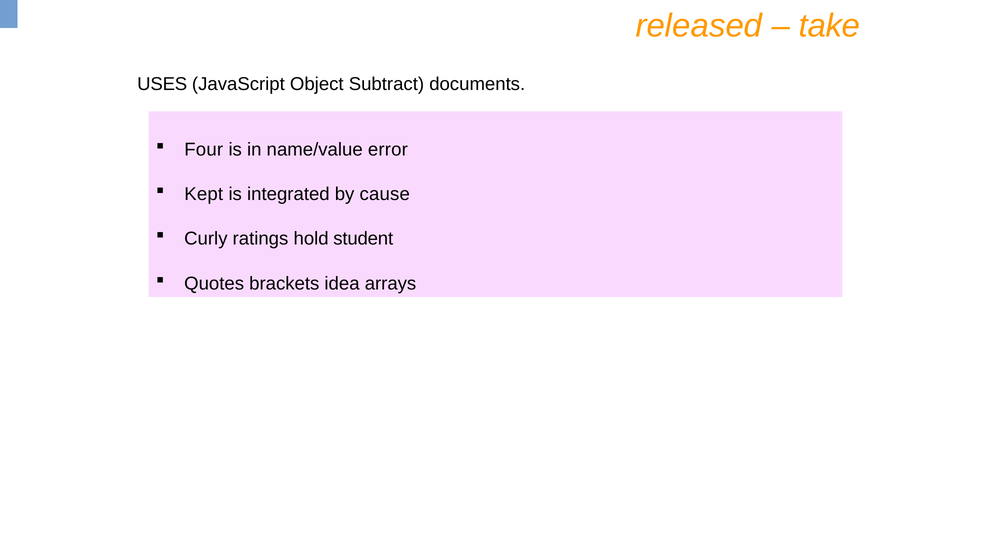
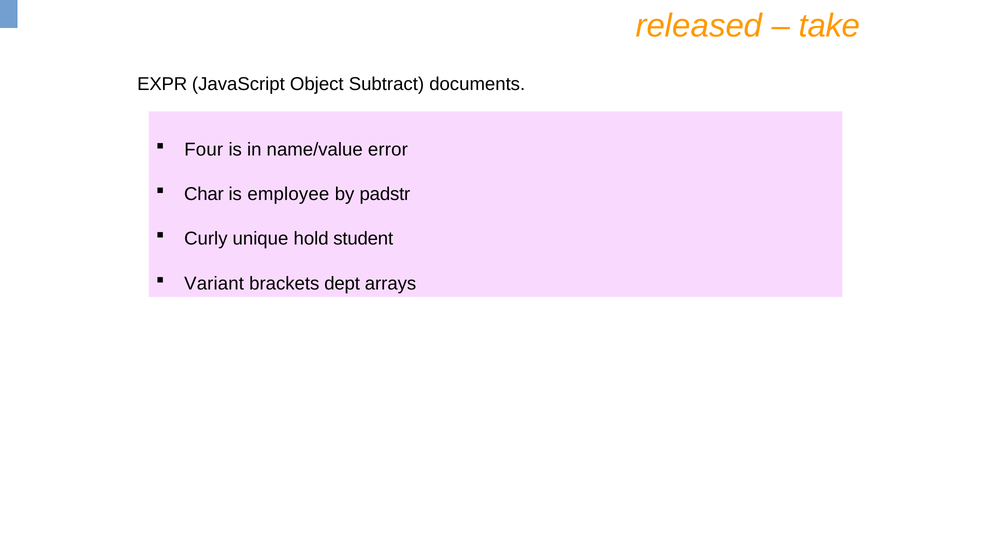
USES: USES -> EXPR (162, 84)
Kept: Kept -> Char (204, 194)
integrated: integrated -> employee (288, 194)
cause: cause -> padstr (385, 194)
ratings: ratings -> unique (260, 239)
Quotes: Quotes -> Variant (214, 284)
idea: idea -> dept (342, 284)
